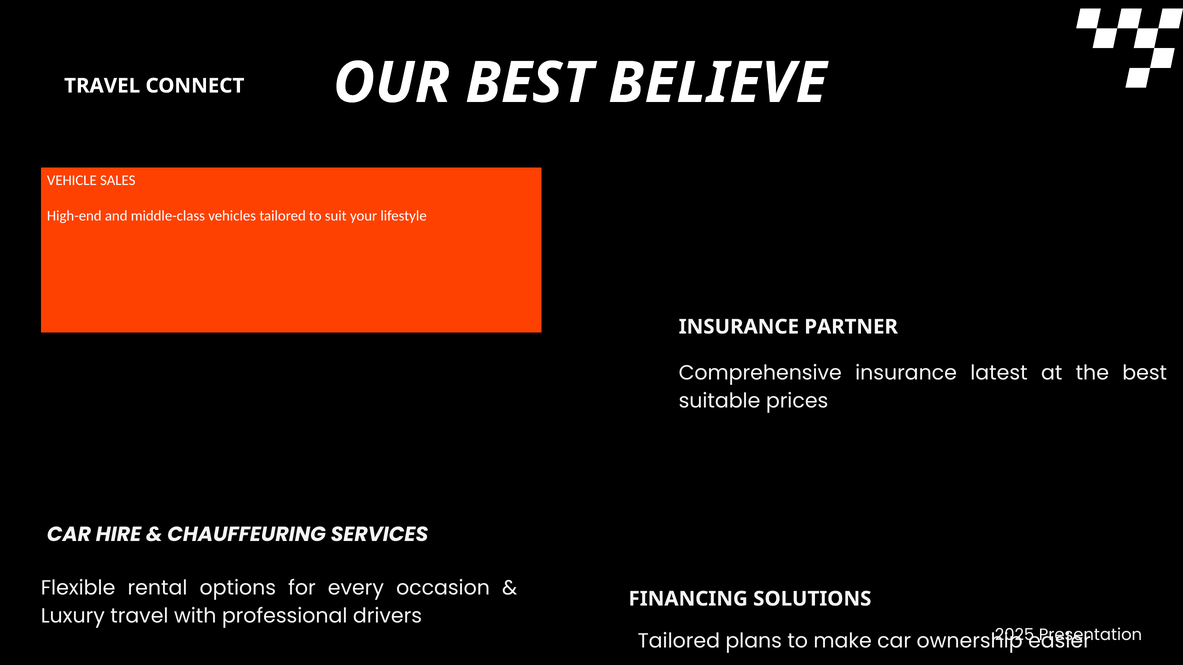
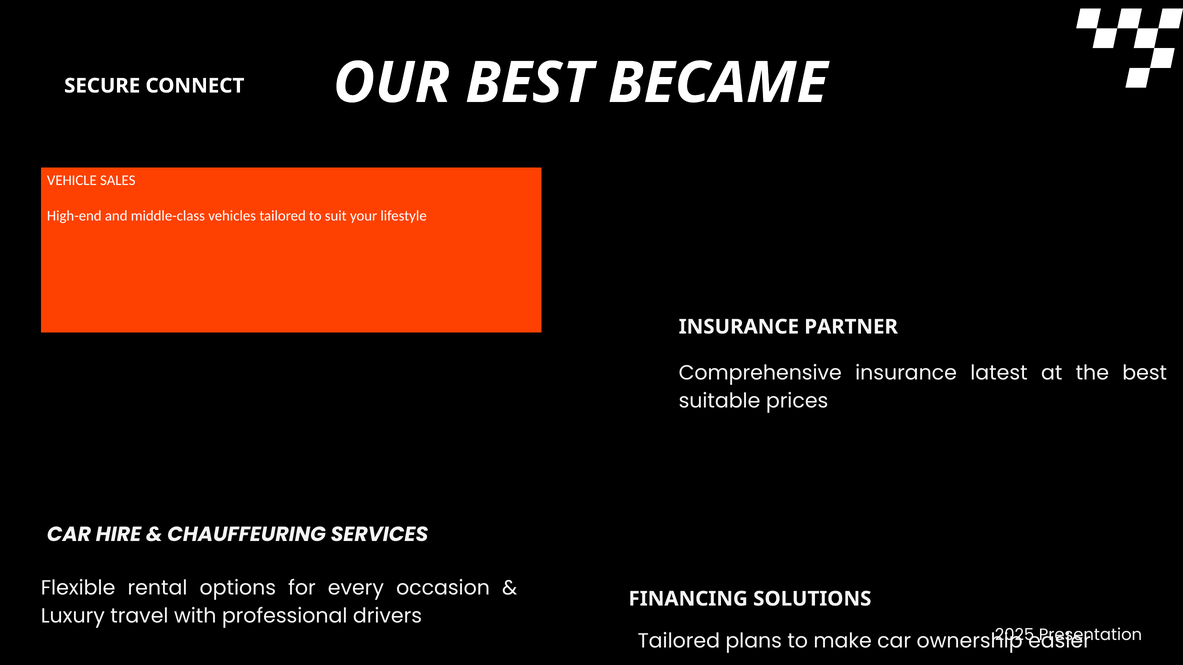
BELIEVE: BELIEVE -> BECAME (718, 83)
TRAVEL: TRAVEL -> SECURE (102, 86)
